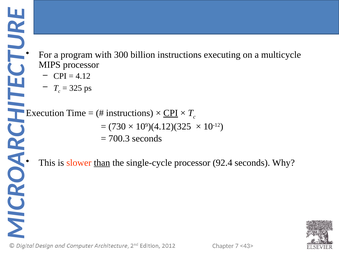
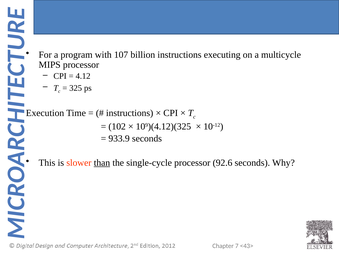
300: 300 -> 107 (121, 55)
CPI underline: present -> none (171, 113)
730: 730 -> 102 (117, 127)
700.3: 700.3 -> 933.9 (119, 139)
92.4: 92.4 -> 92.6 (223, 163)
